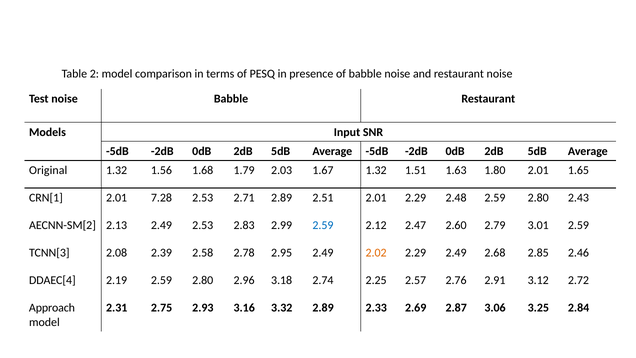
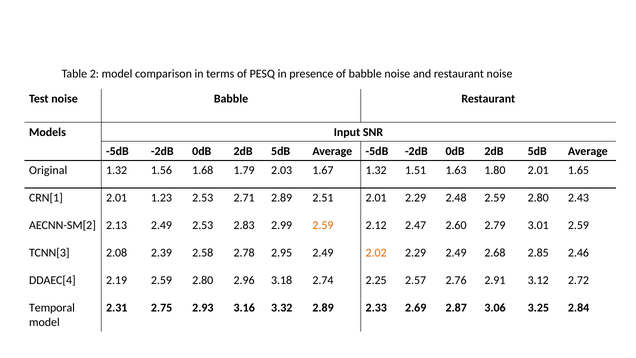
7.28: 7.28 -> 1.23 (161, 198)
2.59 colour: blue -> orange (323, 225)
Approach: Approach -> Temporal (52, 308)
